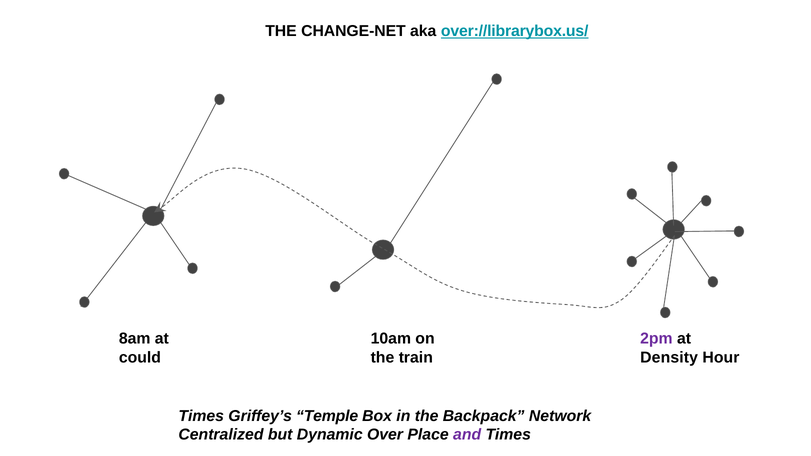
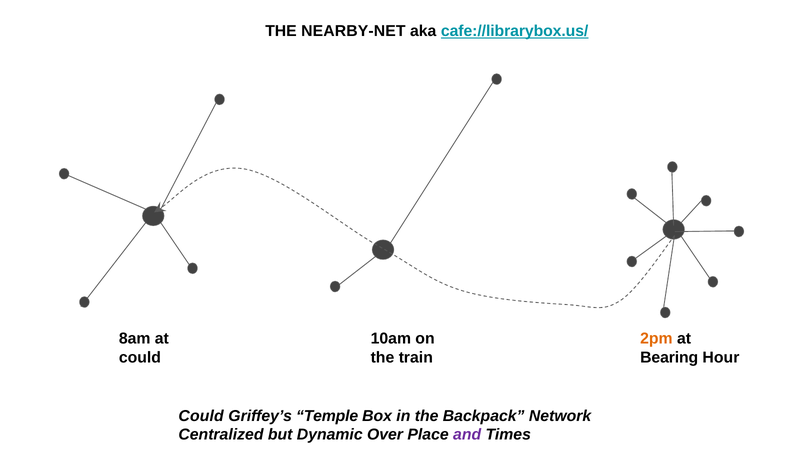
CHANGE-NET: CHANGE-NET -> NEARBY-NET (353, 31)
over://librarybox.us/: over://librarybox.us/ -> cafe://librarybox.us/ (515, 31)
2pm colour: purple -> orange (656, 339)
Density: Density -> Bearing (669, 358)
Times: Times -> Could (201, 416)
